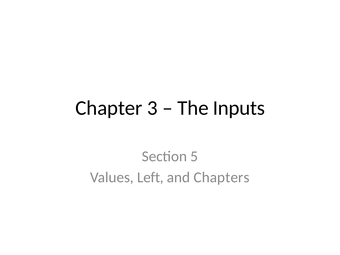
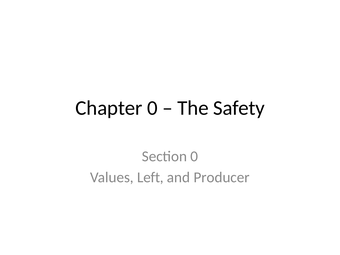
Chapter 3: 3 -> 0 (152, 108)
Inputs: Inputs -> Safety (239, 108)
Section 5: 5 -> 0 (194, 156)
Chapters: Chapters -> Producer (222, 177)
